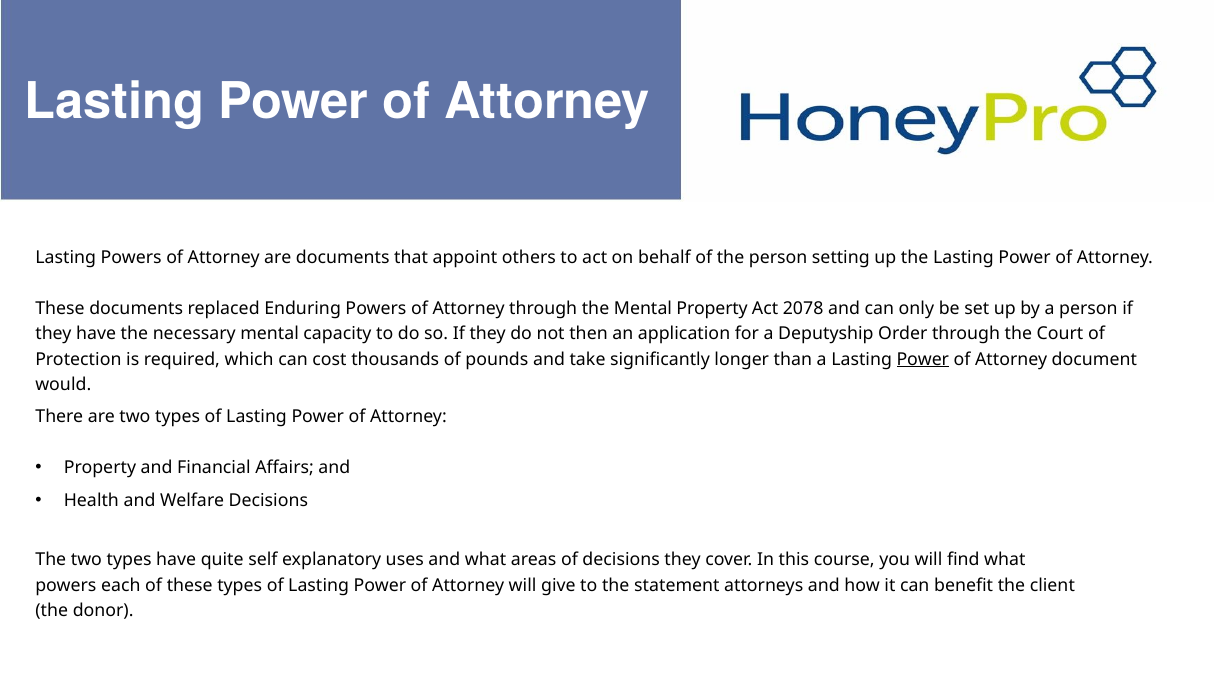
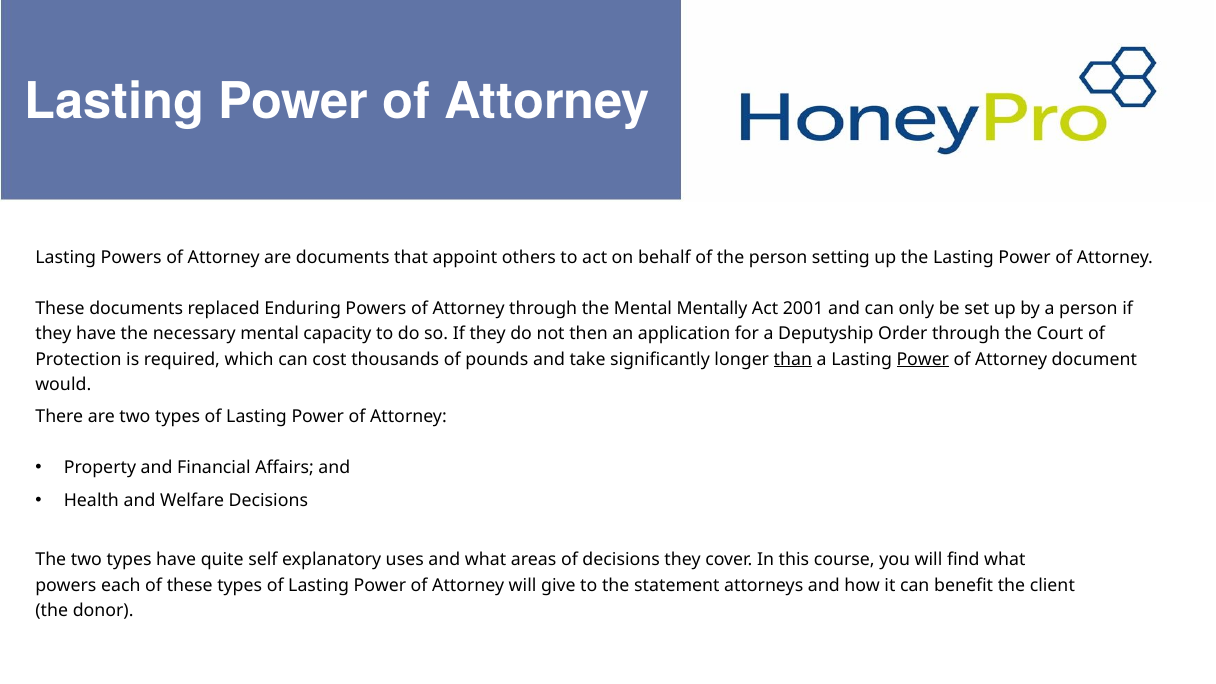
Mental Property: Property -> Mentally (712, 308)
2078: 2078 -> 2001 (803, 308)
than underline: none -> present (793, 359)
